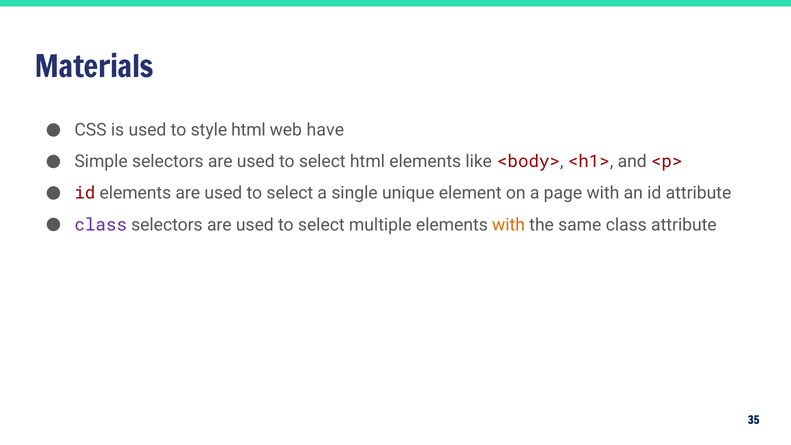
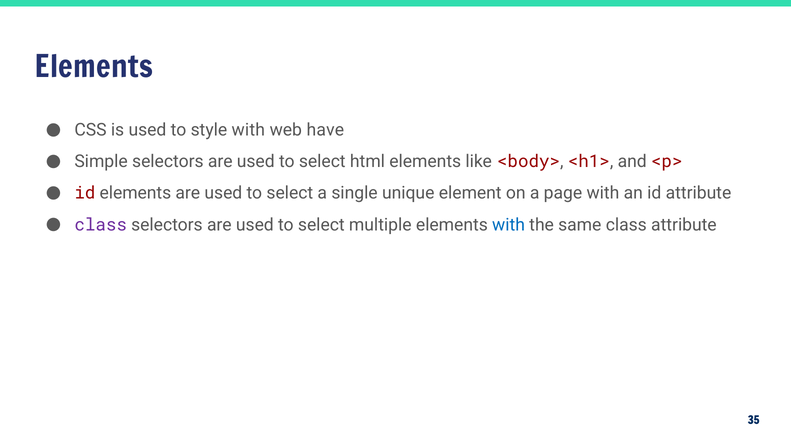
Materials: Materials -> Elements (94, 67)
style html: html -> with (248, 130)
with colour: orange -> blue (509, 225)
